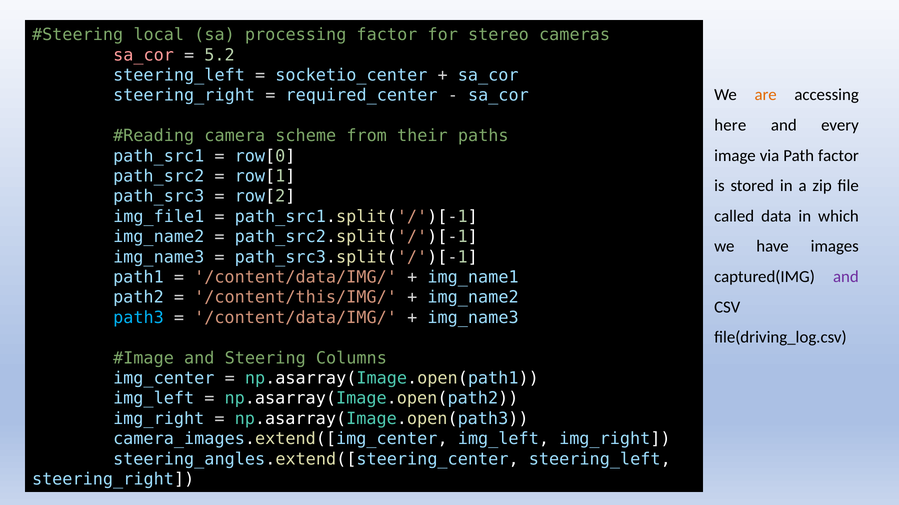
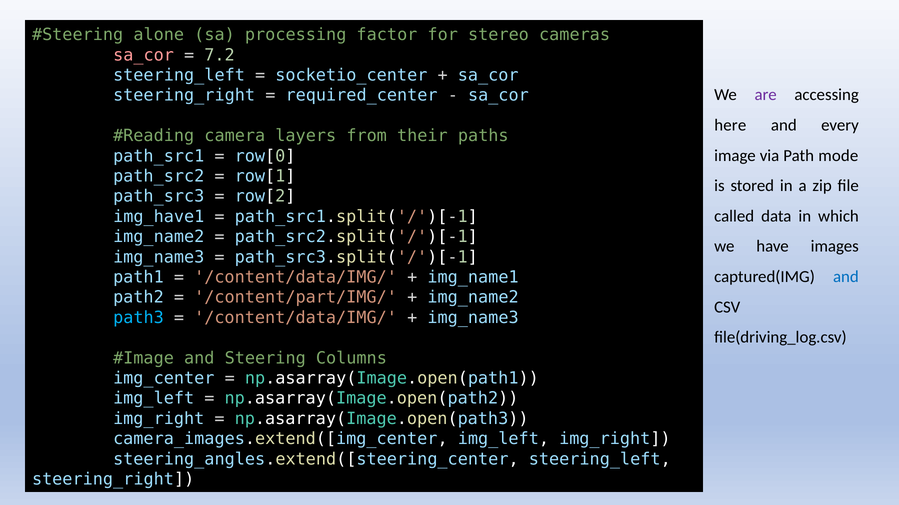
local: local -> alone (159, 35)
5.2: 5.2 -> 7.2 (219, 55)
are colour: orange -> purple (766, 95)
scheme: scheme -> layers (306, 136)
Path factor: factor -> mode (838, 156)
img_file1: img_file1 -> img_have1 (159, 217)
and colour: purple -> blue (846, 277)
/content/this/IMG/: /content/this/IMG/ -> /content/part/IMG/ (296, 298)
